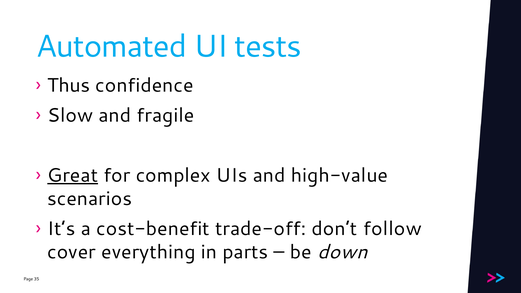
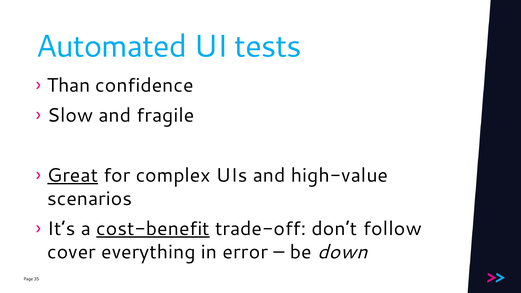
Thus: Thus -> Than (69, 86)
cost-benefit underline: none -> present (153, 229)
parts: parts -> error (245, 252)
